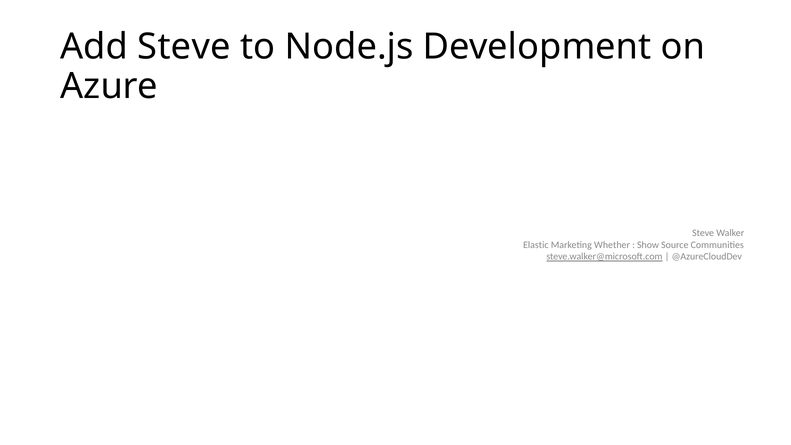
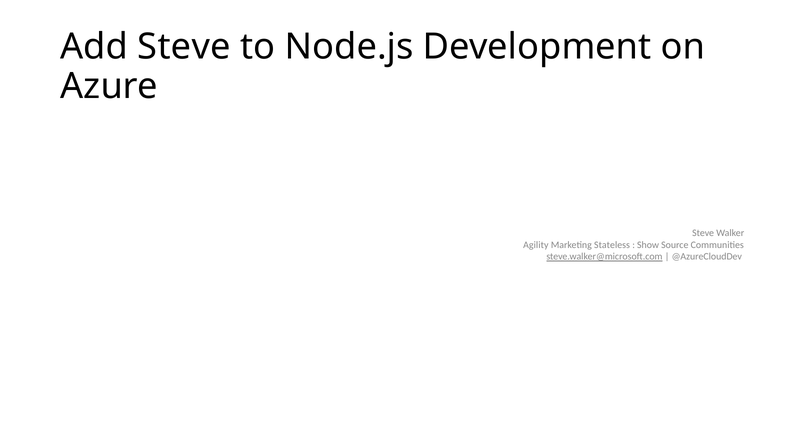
Elastic: Elastic -> Agility (536, 245)
Whether: Whether -> Stateless (612, 245)
